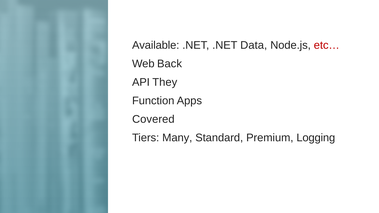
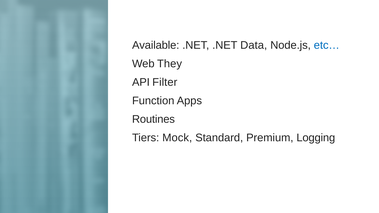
etc… colour: red -> blue (327, 45)
Back: Back -> They (170, 64)
They: They -> Filter (165, 82)
Covered: Covered -> Routines (153, 119)
Many: Many -> Mock (177, 138)
